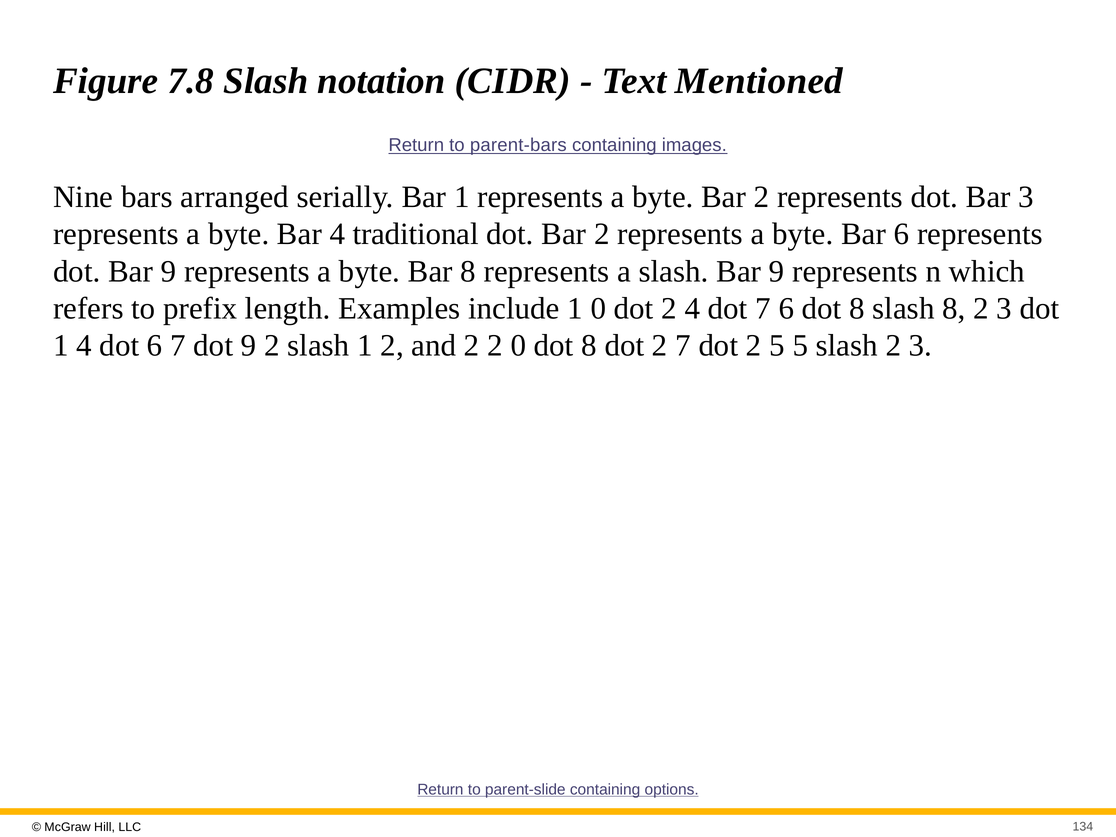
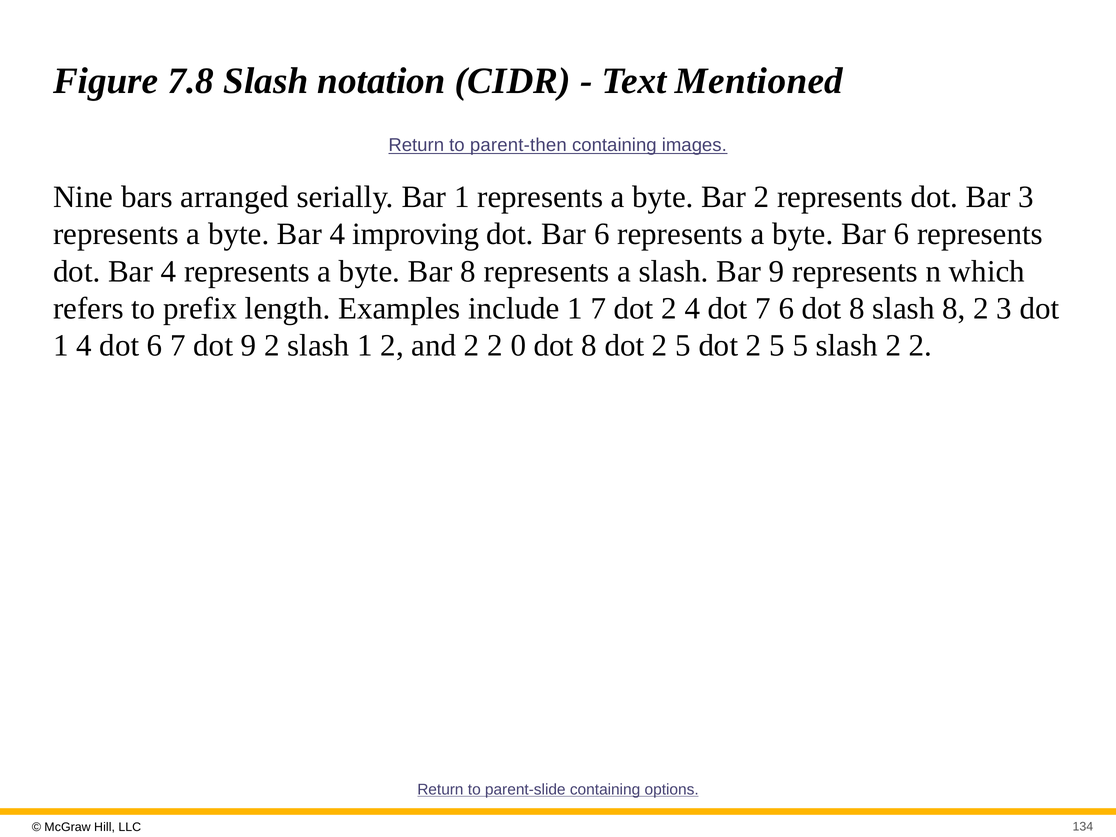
parent-bars: parent-bars -> parent-then (518, 145)
traditional: traditional -> improving (416, 234)
dot Bar 2: 2 -> 6 (602, 234)
dot Bar 9: 9 -> 4 (168, 271)
1 0: 0 -> 7 (598, 309)
8 dot 2 7: 7 -> 5 (683, 346)
slash 2 3: 3 -> 2 (920, 346)
